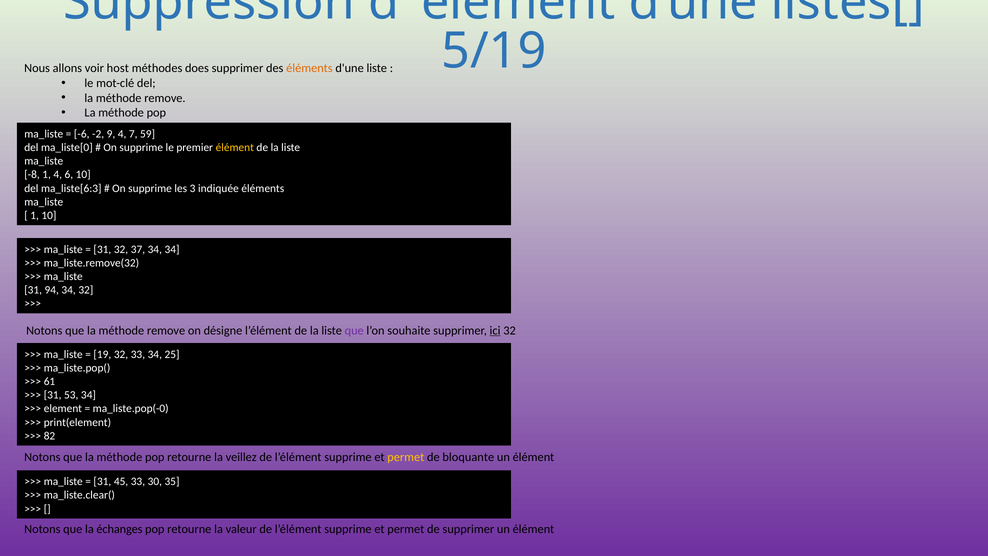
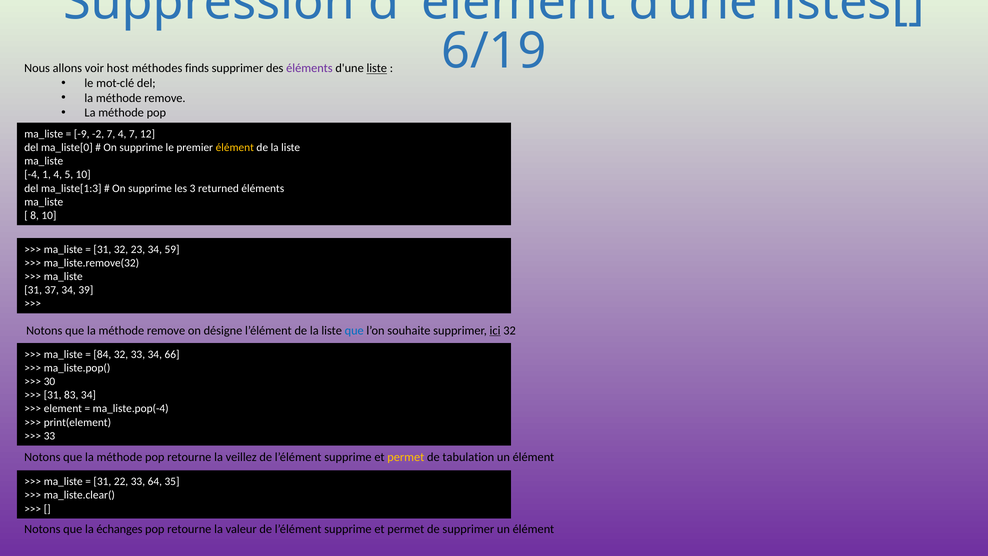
5/19: 5/19 -> 6/19 (494, 51)
does: does -> finds (197, 68)
éléments colour: orange -> purple (309, 68)
liste underline: none -> present (377, 68)
-6: -6 -> -9 (82, 134)
-2 9: 9 -> 7 (111, 134)
59: 59 -> 12 (148, 134)
-8: -8 -> -4 (32, 175)
6: 6 -> 5 (69, 175)
ma_liste[6:3: ma_liste[6:3 -> ma_liste[1:3 (71, 188)
indiquée: indiquée -> returned (218, 188)
1: 1 -> 8 (35, 215)
37: 37 -> 23 (138, 249)
34 34: 34 -> 59 (172, 249)
94: 94 -> 37 (52, 290)
34 32: 32 -> 39 (86, 290)
que colour: purple -> blue (354, 330)
19: 19 -> 84 (102, 354)
25: 25 -> 66 (172, 354)
61: 61 -> 30 (49, 381)
53: 53 -> 83 (71, 395)
ma_liste.pop(-0: ma_liste.pop(-0 -> ma_liste.pop(-4 (131, 409)
82: 82 -> 33 (49, 436)
bloquante: bloquante -> tabulation (468, 457)
45: 45 -> 22 (121, 481)
30: 30 -> 64 (155, 481)
